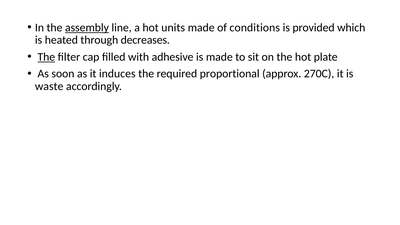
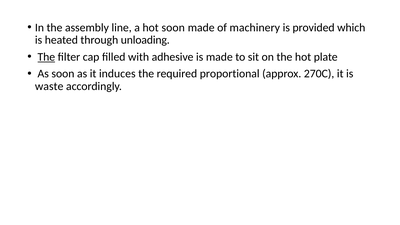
assembly underline: present -> none (87, 28)
hot units: units -> soon (173, 28)
conditions: conditions -> machinery (255, 28)
decreases: decreases -> unloading (145, 40)
